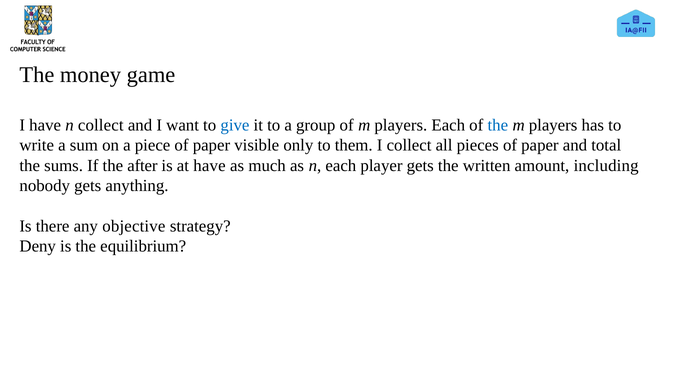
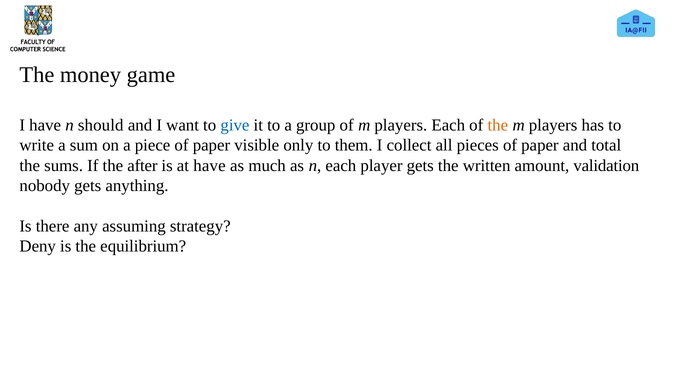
n collect: collect -> should (101, 125)
the colour: blue -> orange (498, 125)
including: including -> validation (606, 166)
objective: objective -> assuming (134, 226)
